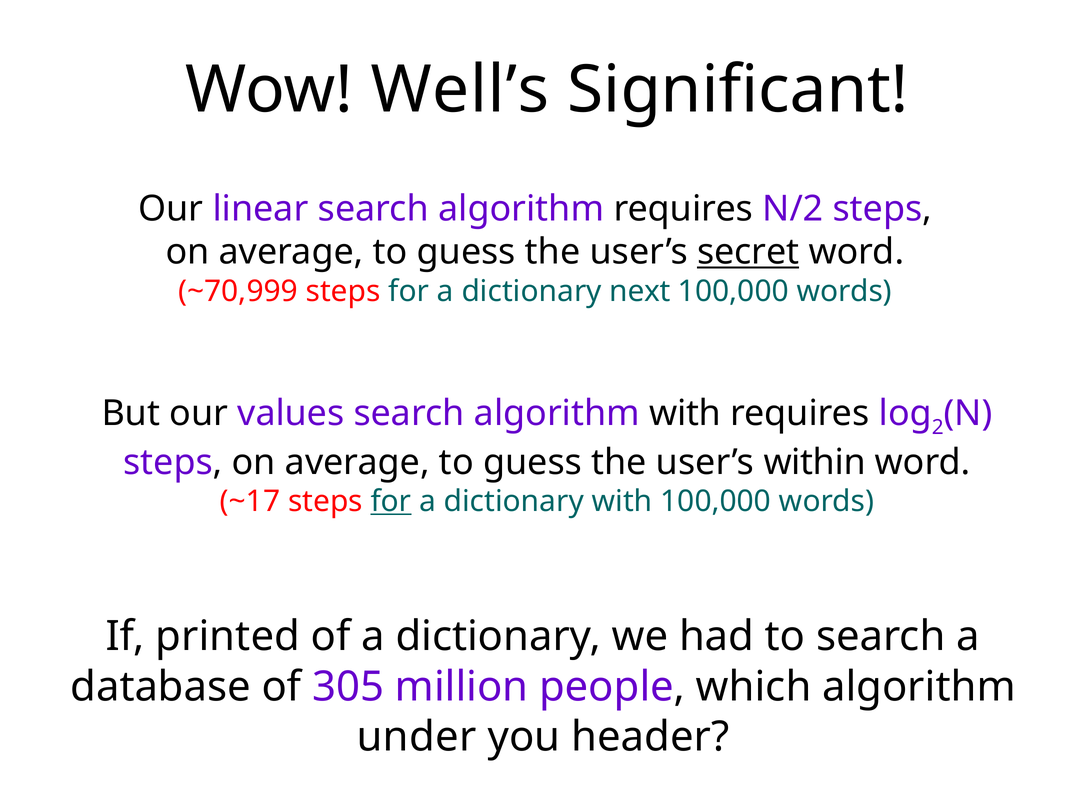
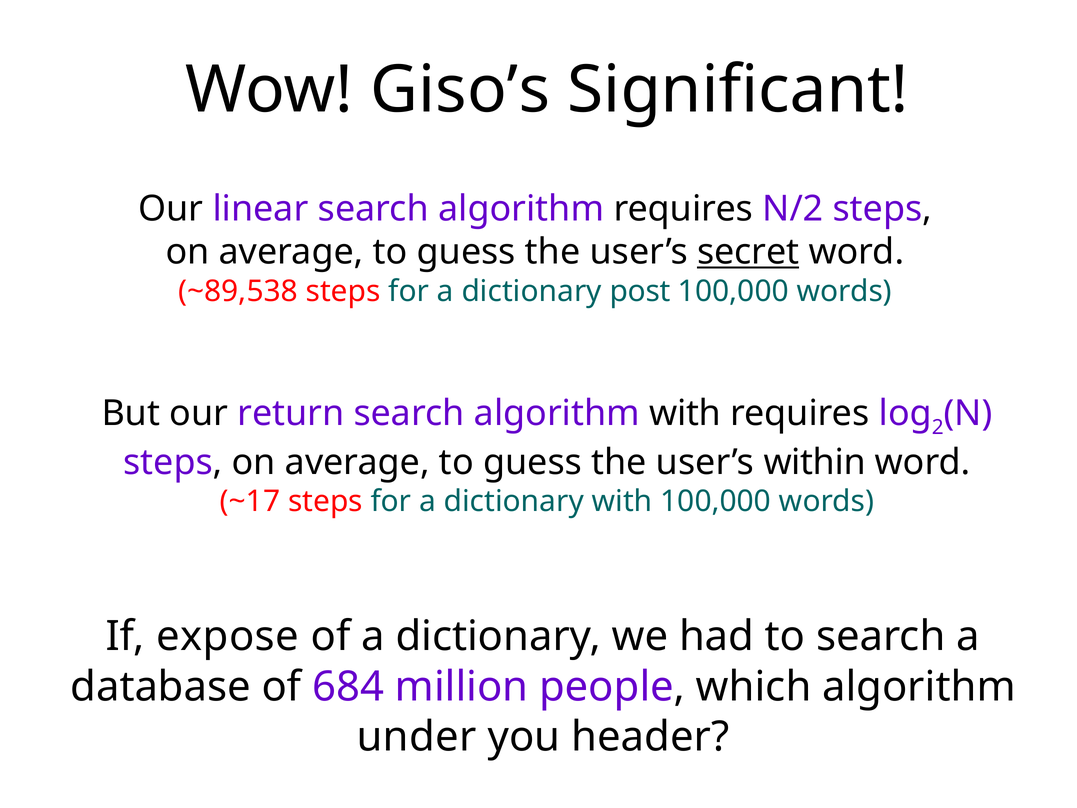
Well’s: Well’s -> Giso’s (460, 90)
~70,999: ~70,999 -> ~89,538 (238, 291)
next: next -> post (640, 291)
values: values -> return (291, 413)
for underline: present -> none (391, 501)
printed: printed -> expose (228, 636)
305: 305 -> 684 (348, 686)
